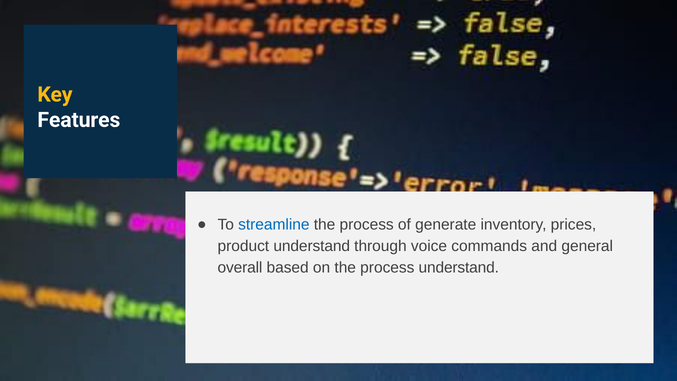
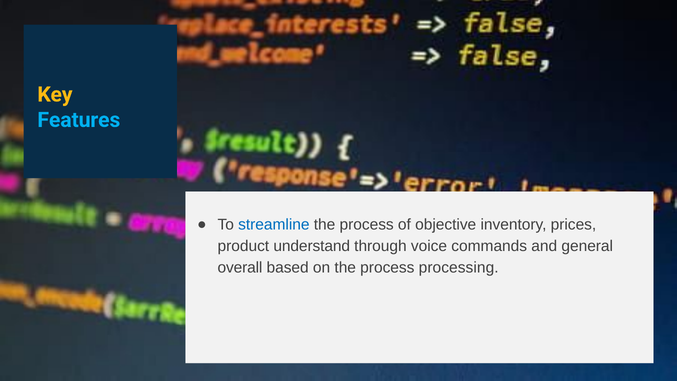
Features colour: white -> light blue (79, 120)
generate: generate -> objective (446, 225)
process understand: understand -> processing (459, 267)
